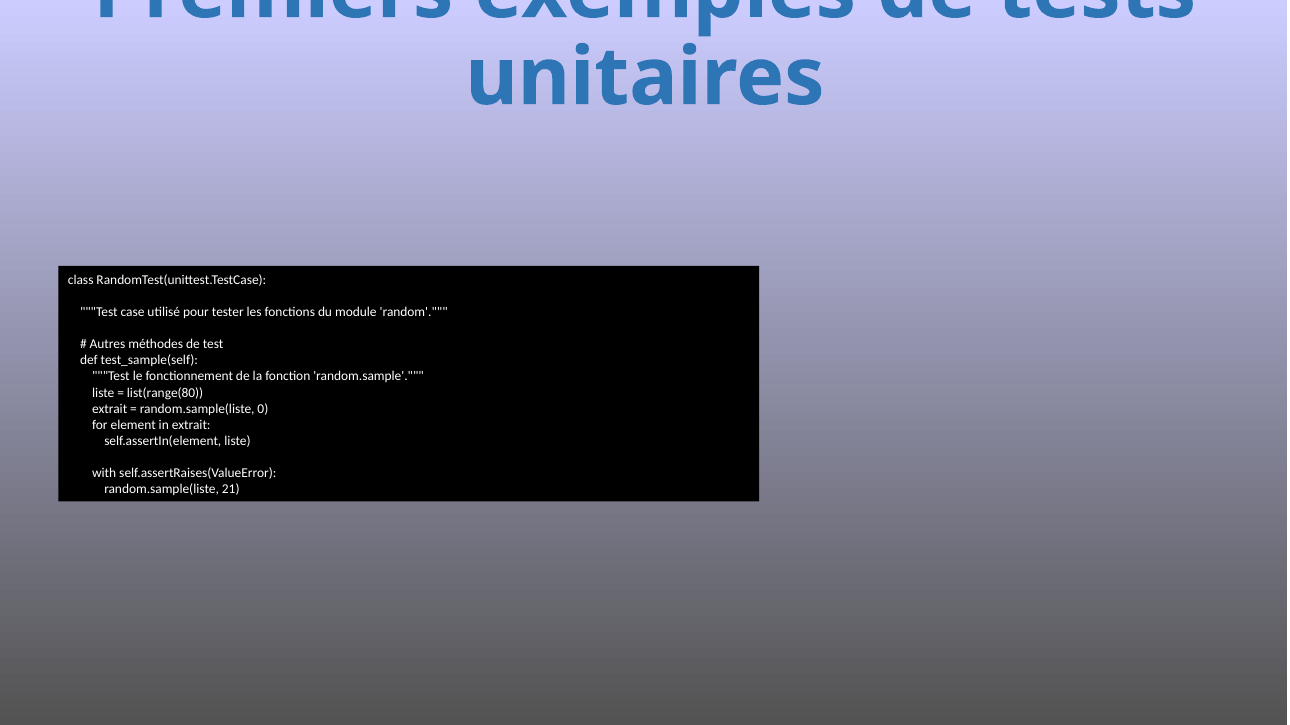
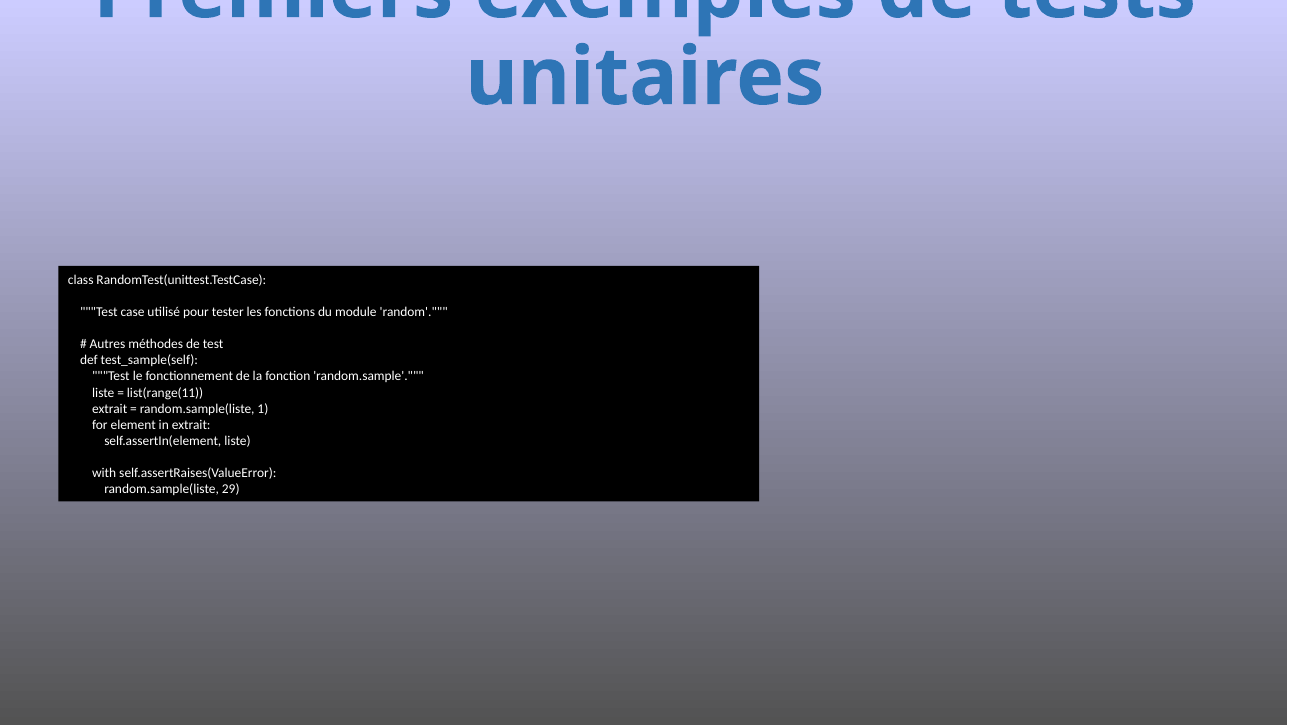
list(range(80: list(range(80 -> list(range(11 (165, 393)
0: 0 -> 1 (263, 409)
21: 21 -> 29 (231, 490)
